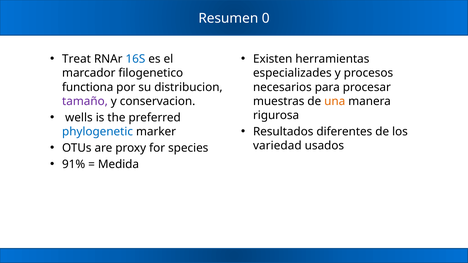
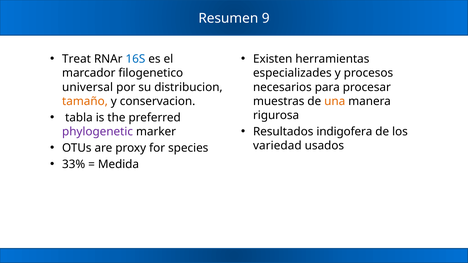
0: 0 -> 9 (266, 18)
functiona: functiona -> universal (88, 87)
tamaño colour: purple -> orange (85, 101)
wells: wells -> tabla (79, 118)
diferentes: diferentes -> indigofera (344, 132)
phylogenetic colour: blue -> purple (98, 132)
91%: 91% -> 33% (74, 164)
